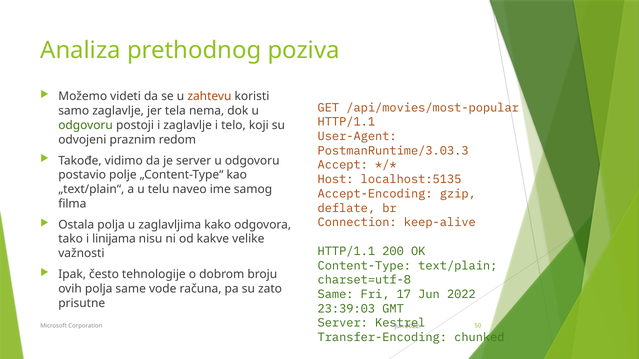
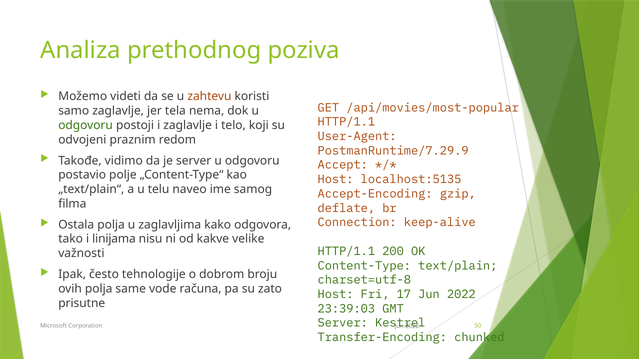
PostmanRuntime/3.03.3: PostmanRuntime/3.03.3 -> PostmanRuntime/7.29.9 (393, 151)
Same: Same -> Host (336, 295)
